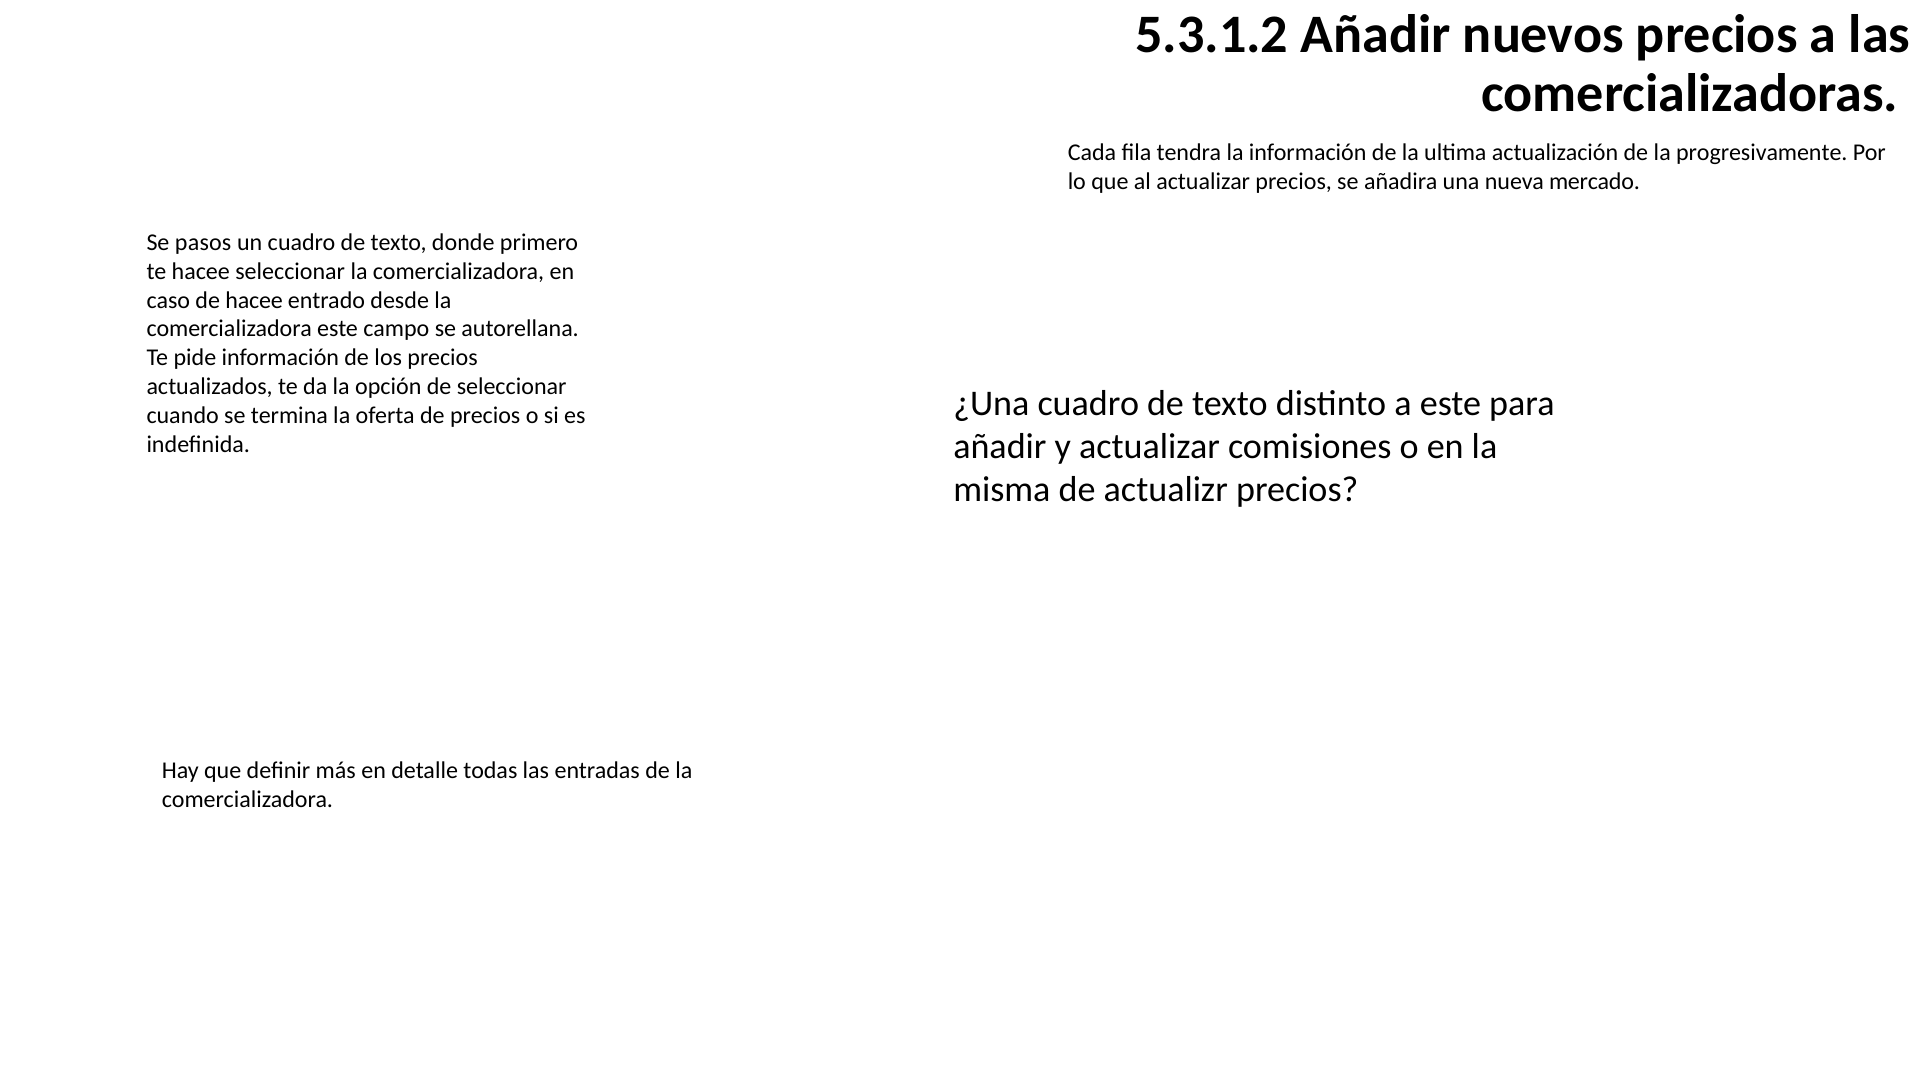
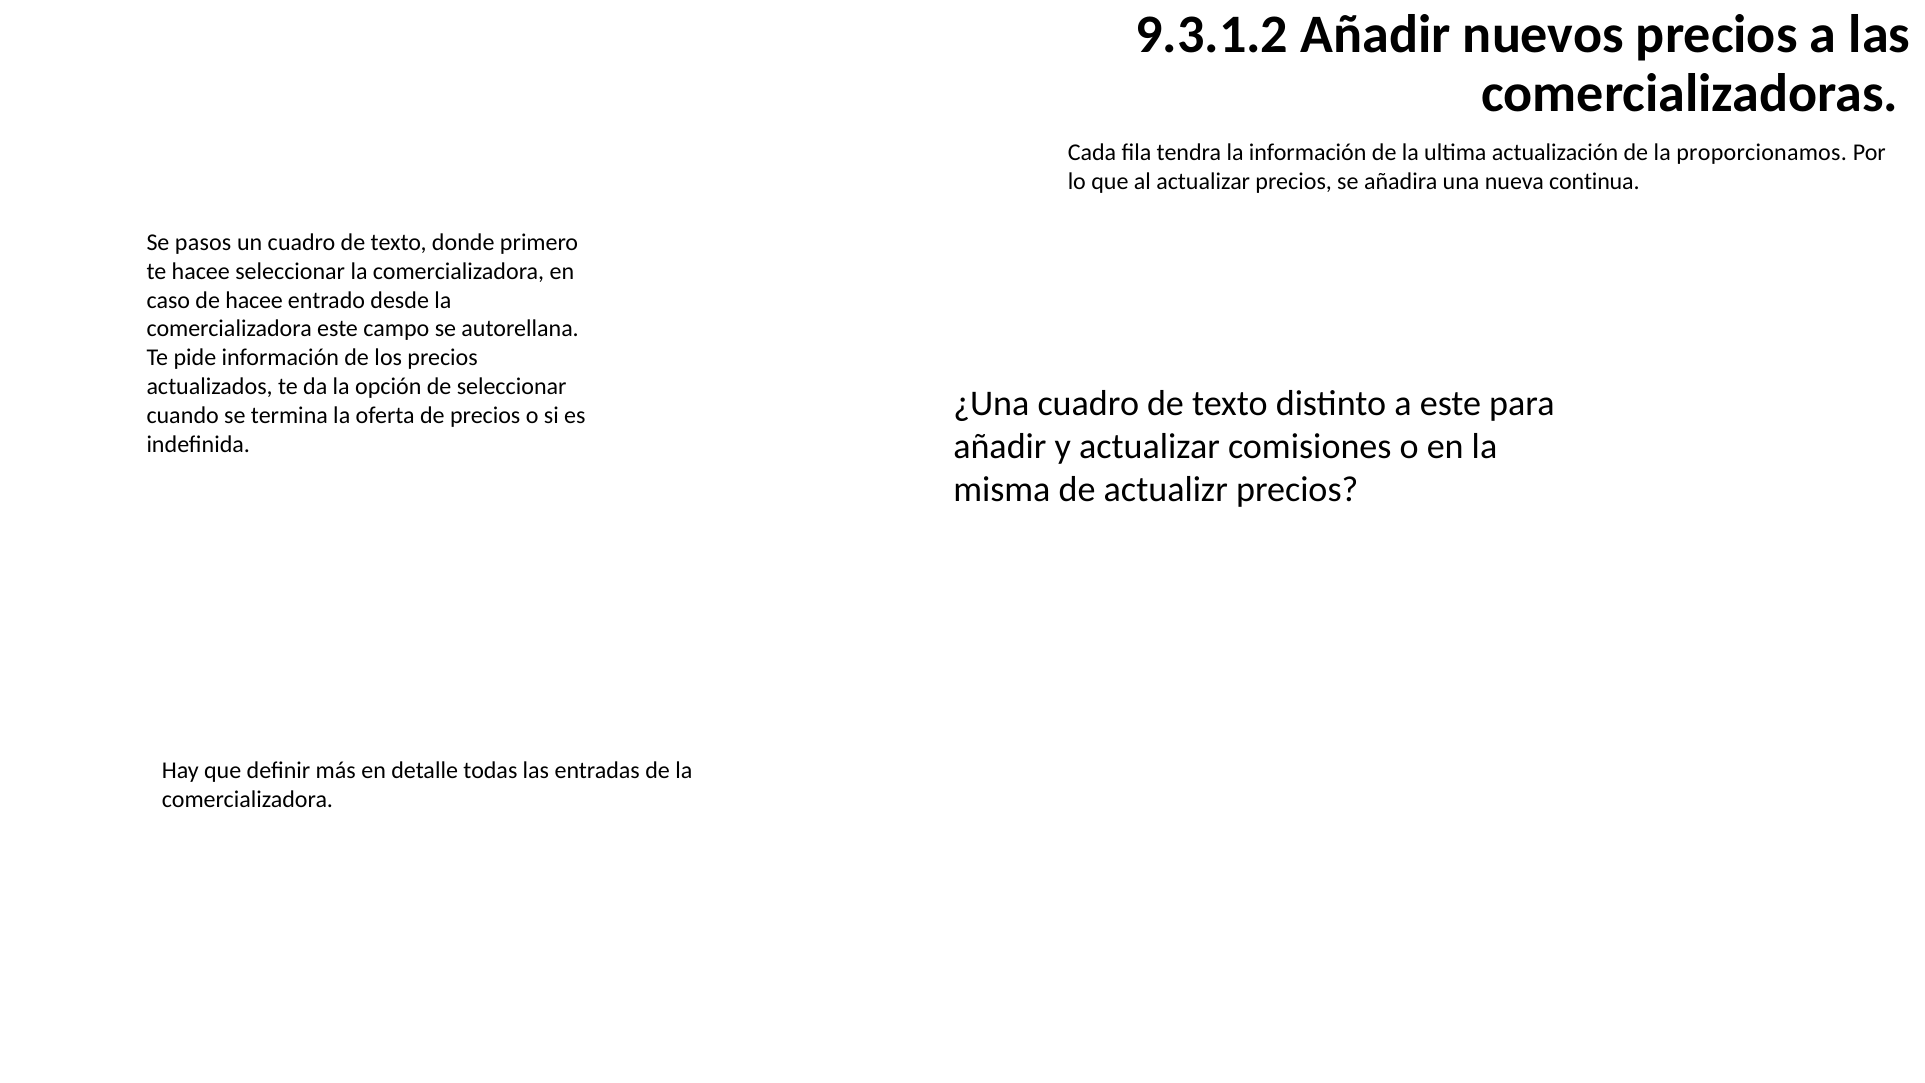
5.3.1.2: 5.3.1.2 -> 9.3.1.2 (1212, 35)
progresivamente: progresivamente -> proporcionamos (1762, 152)
mercado: mercado -> continua (1594, 181)
